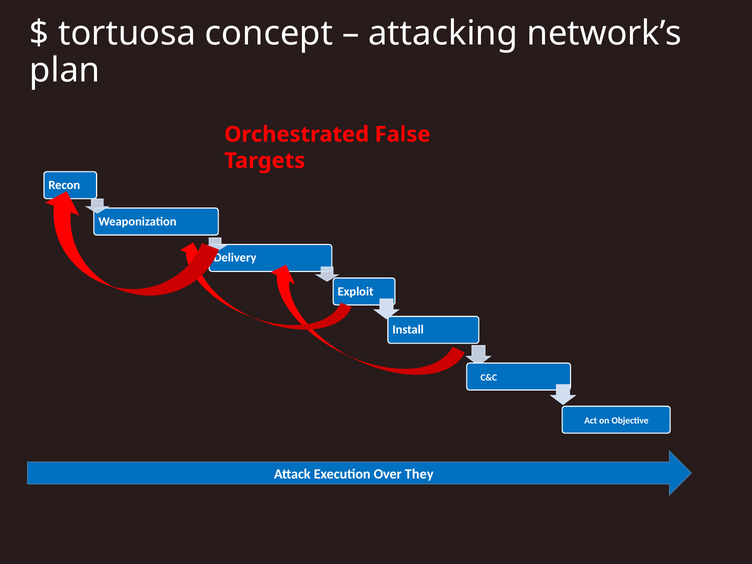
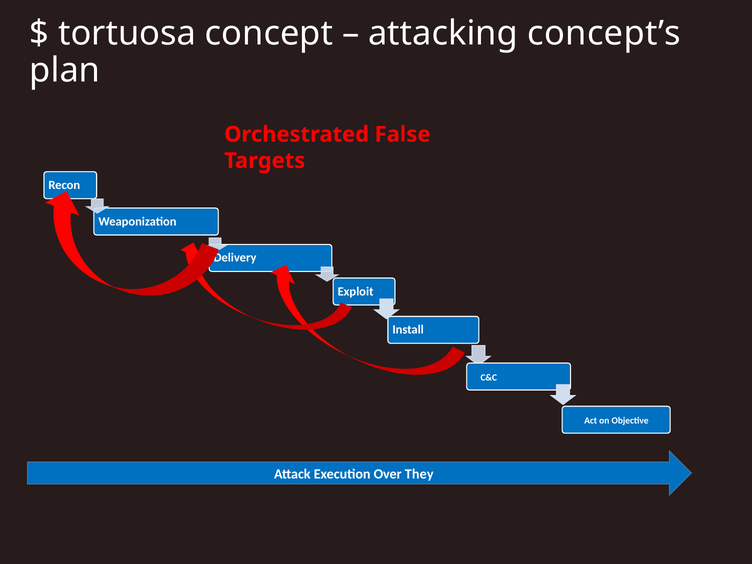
network’s: network’s -> concept’s (604, 33)
